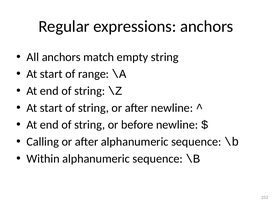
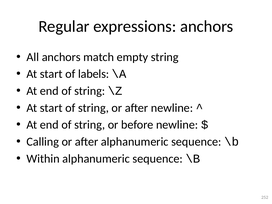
range: range -> labels (94, 74)
